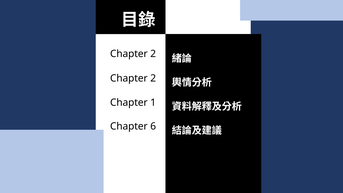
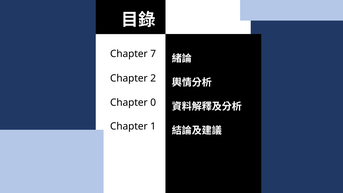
2: 2 -> 7 (153, 54)
1: 1 -> 0 (153, 103)
6: 6 -> 1 (153, 126)
